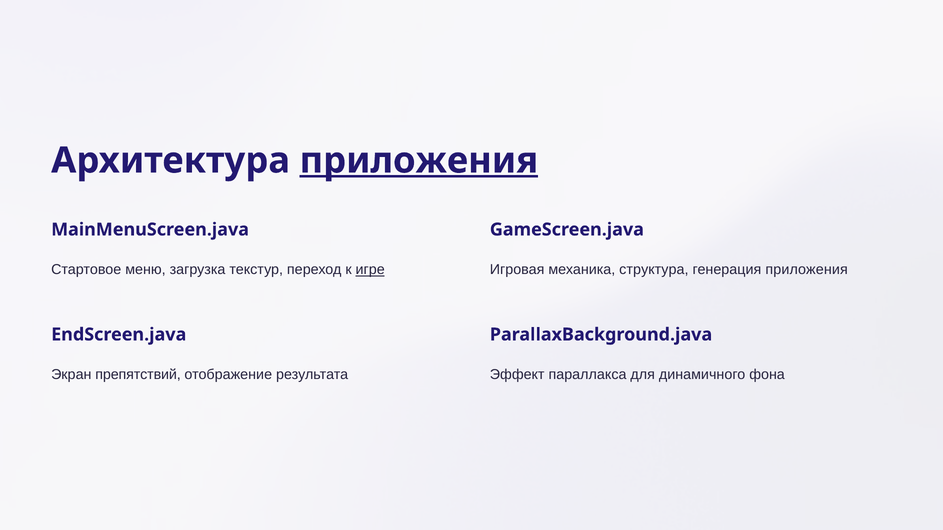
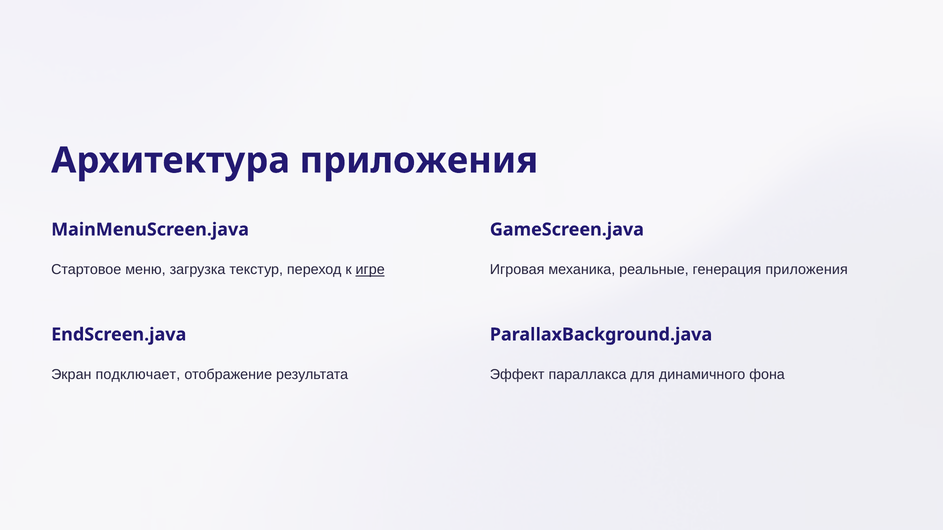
приложения underline: present -> none (419, 161)
структура: структура -> реальные (654, 270)
препятствий: препятствий -> подключает (138, 375)
